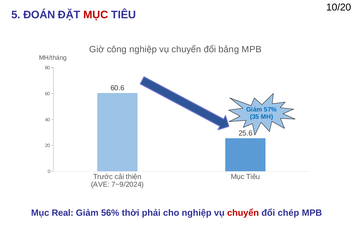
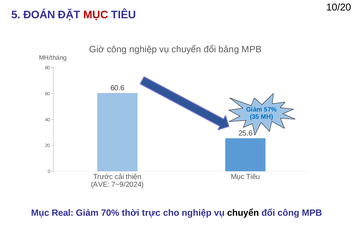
56%: 56% -> 70% (110, 213)
phải: phải -> trực (151, 213)
chuyển colour: red -> black (243, 213)
đổi chép: chép -> công (288, 213)
